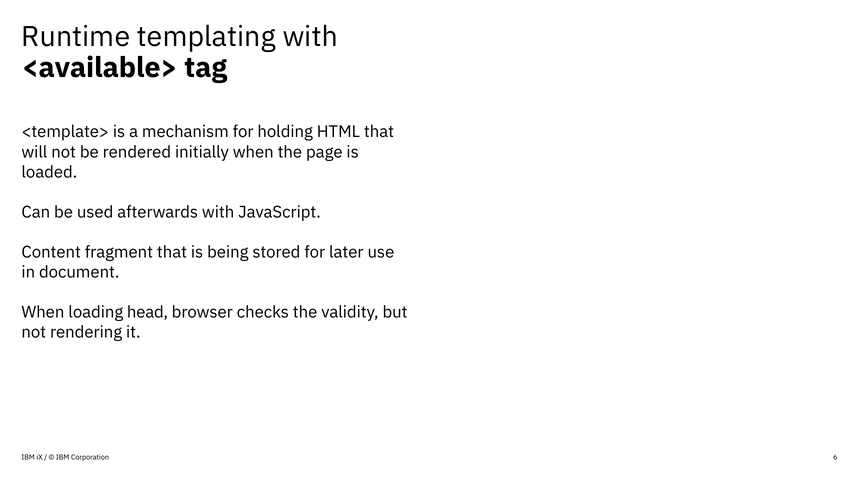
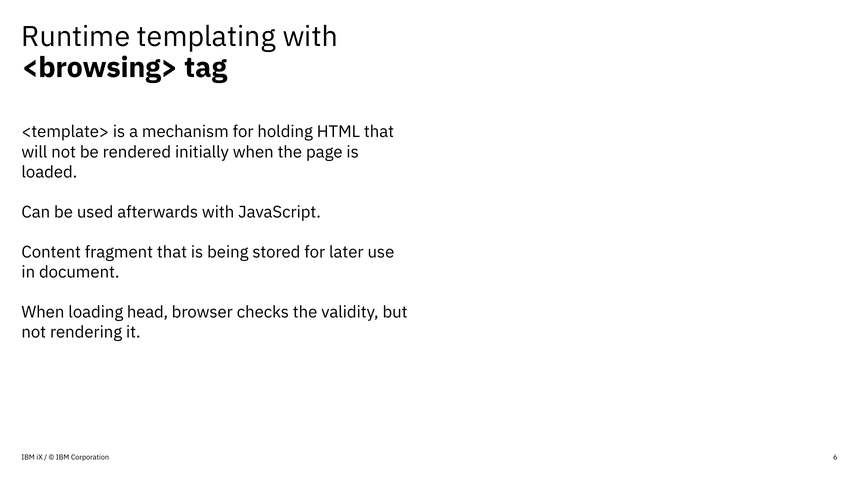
<available>: <available> -> <browsing> (100, 68)
